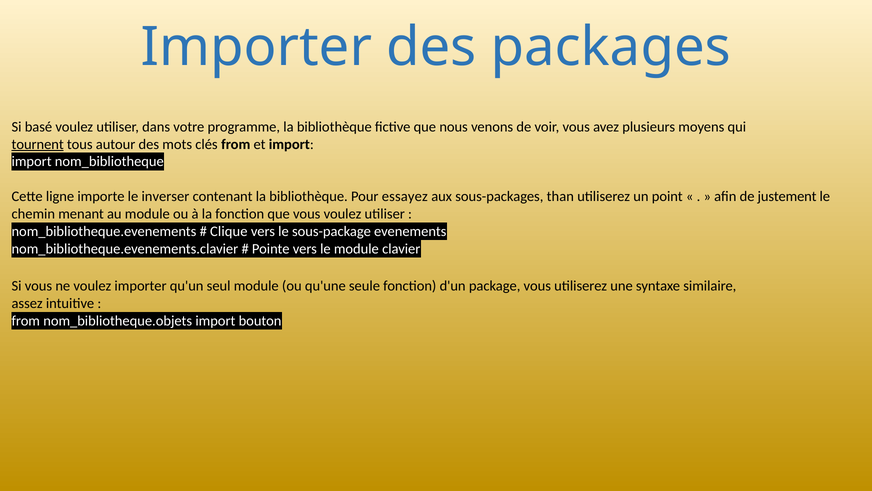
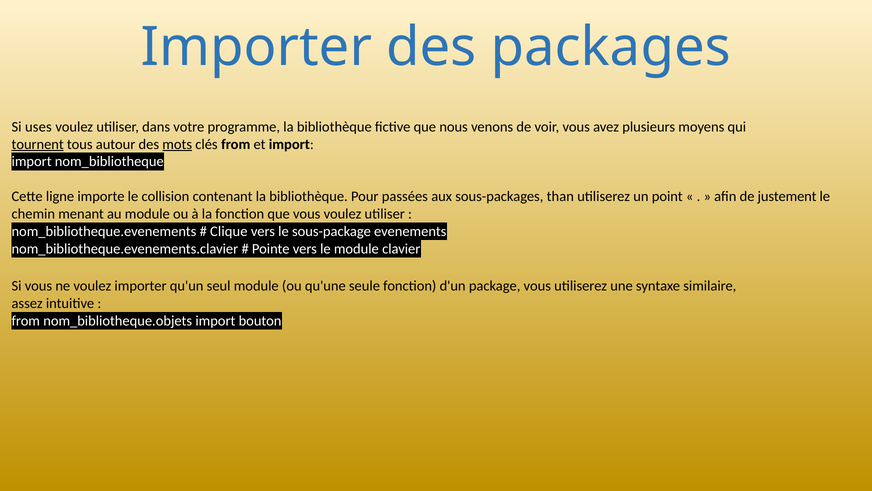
basé: basé -> uses (38, 127)
mots underline: none -> present (177, 144)
inverser: inverser -> collision (165, 196)
essayez: essayez -> passées (405, 196)
